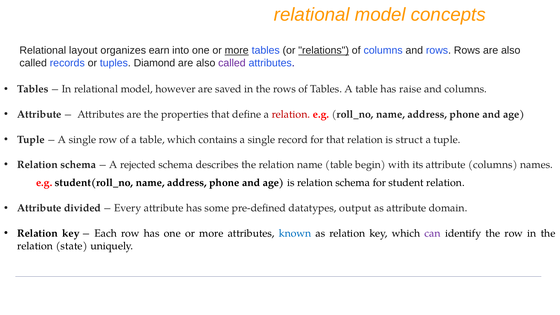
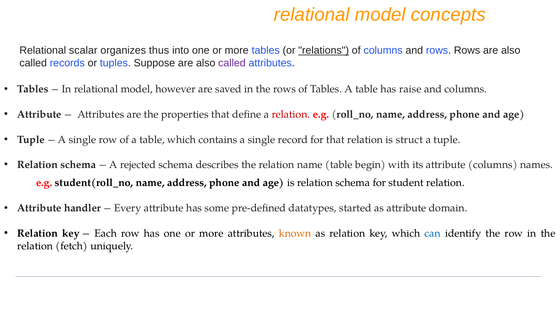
layout: layout -> scalar (83, 51)
earn: earn -> thus (159, 51)
more underline: present -> none (237, 51)
Diamond: Diamond -> Suppose (154, 63)
divided: divided -> handler (83, 208)
output: output -> started (355, 208)
known colour: blue -> orange (295, 233)
can colour: purple -> blue (433, 233)
state: state -> fetch (72, 246)
